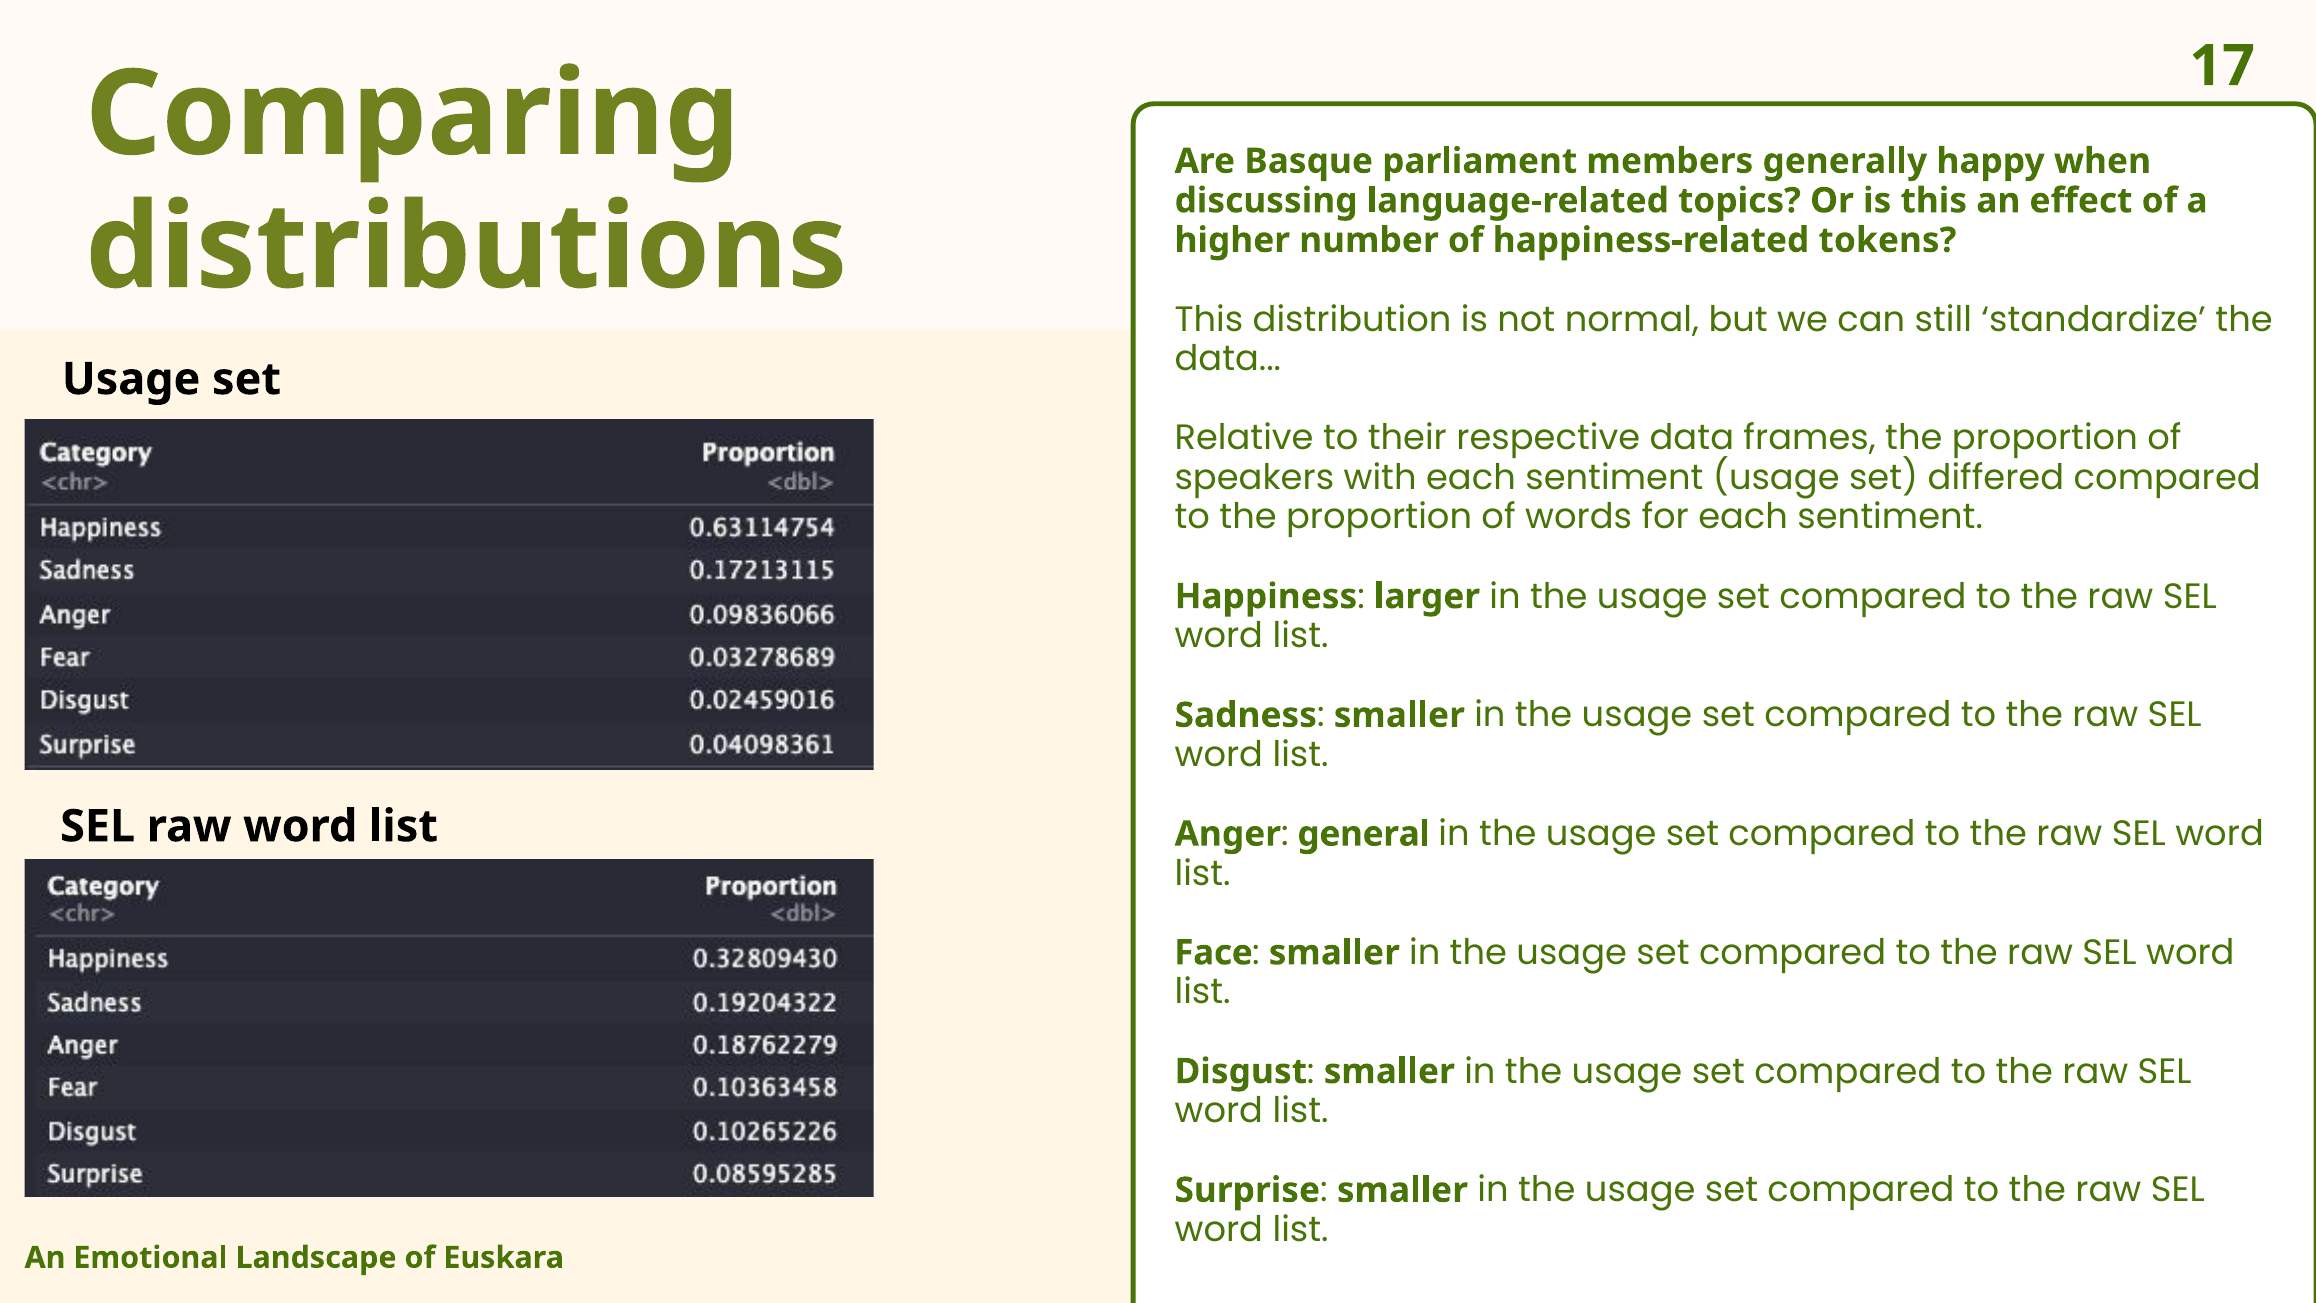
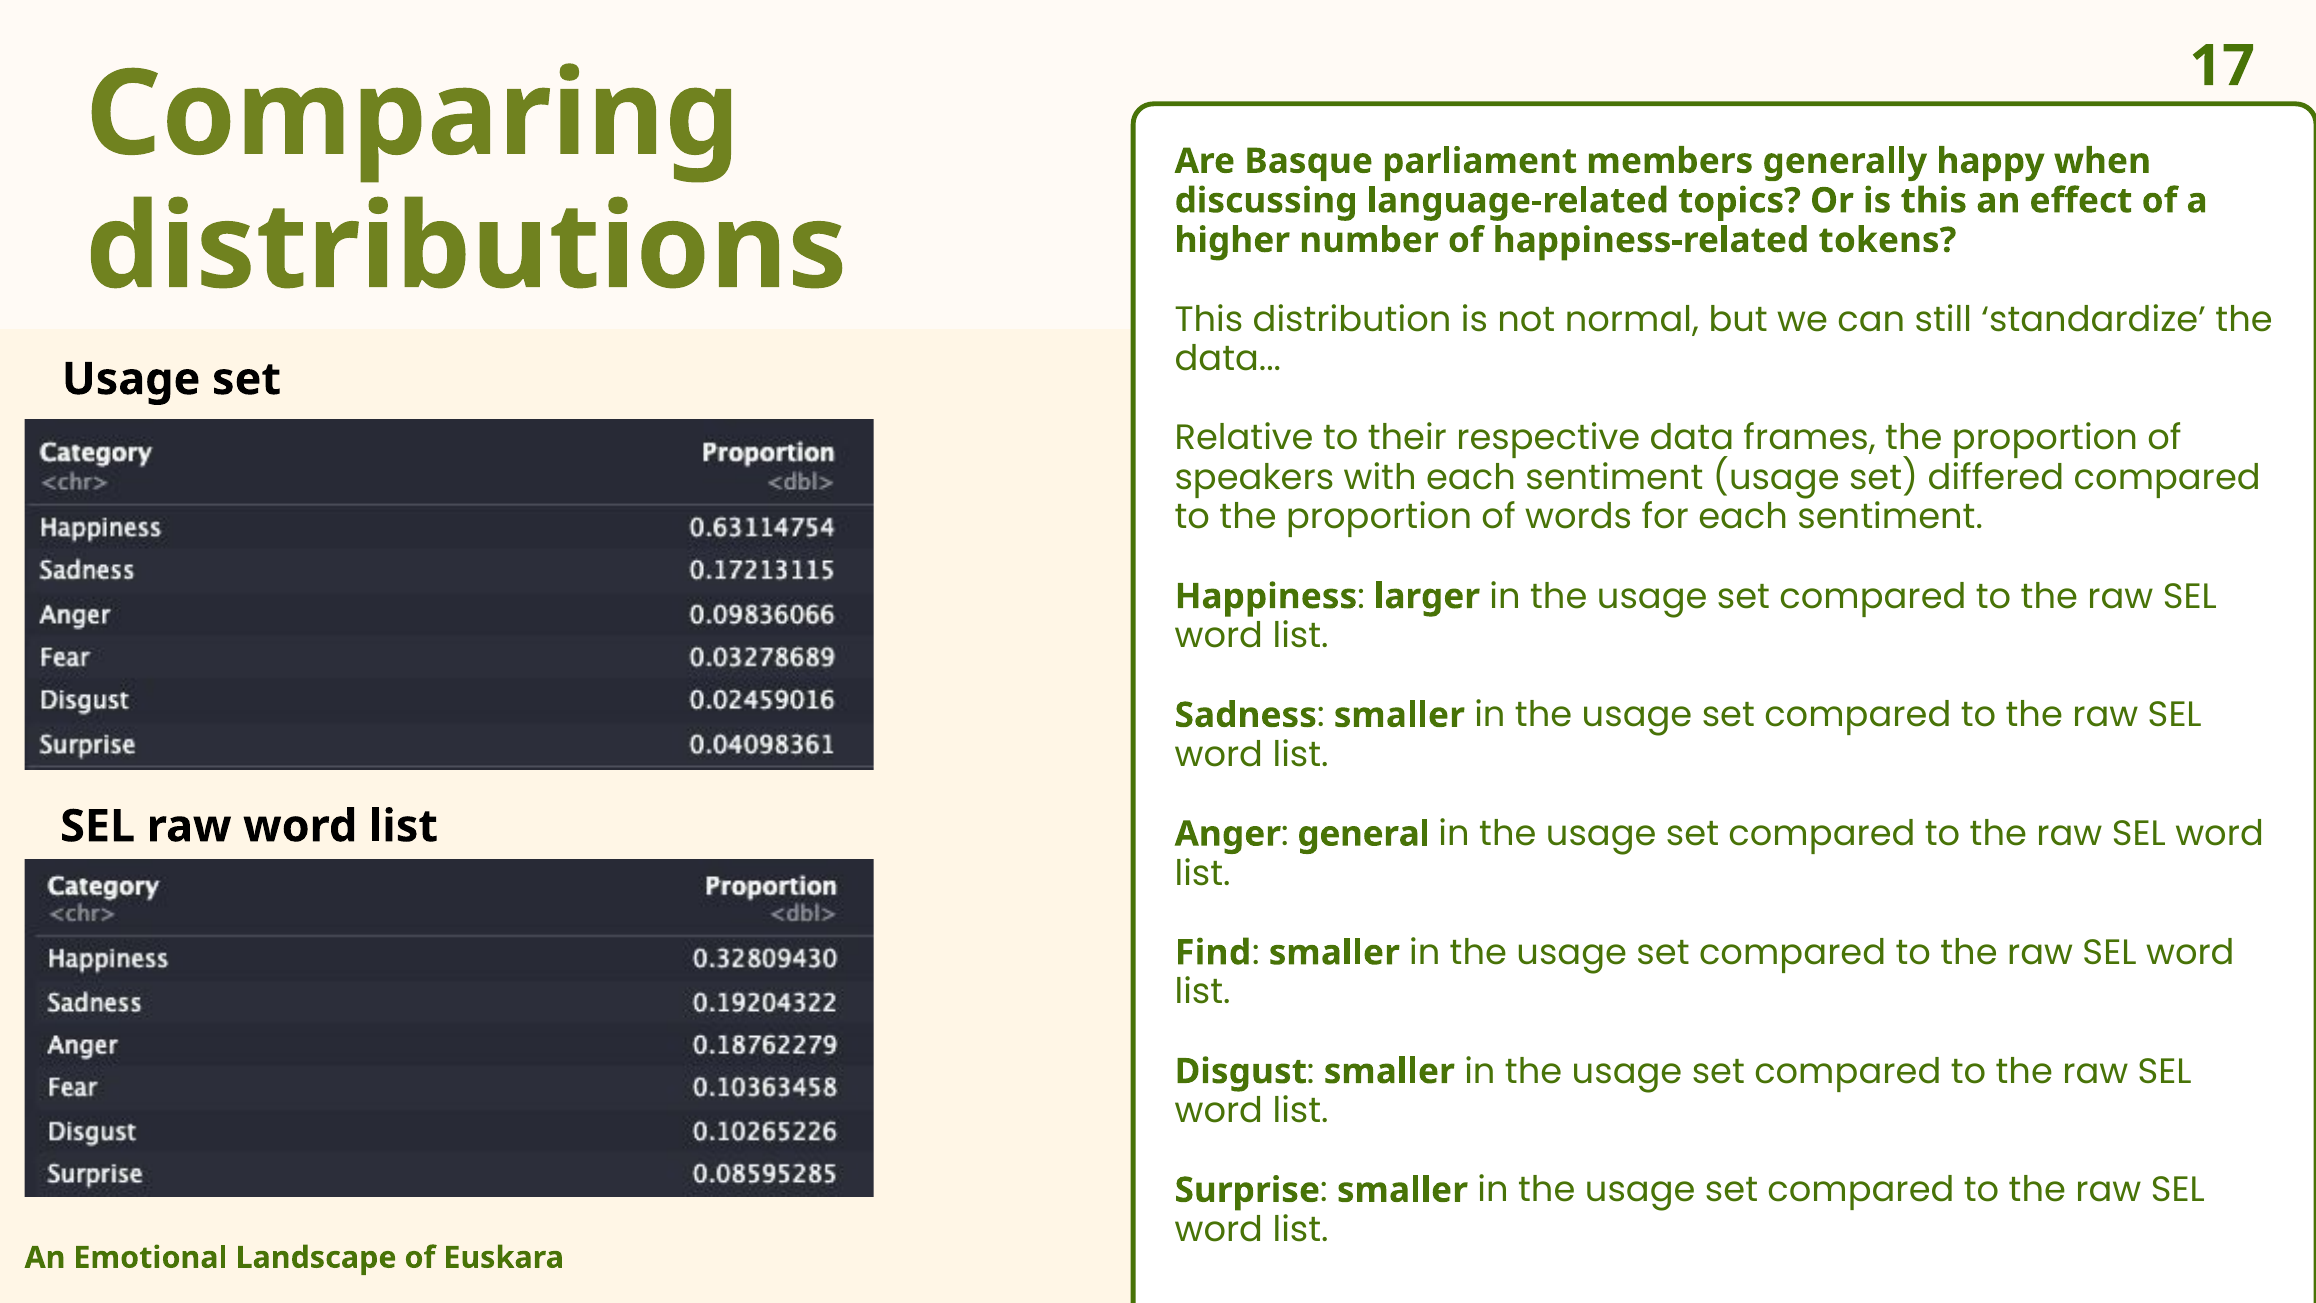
Face: Face -> Find (1213, 953)
